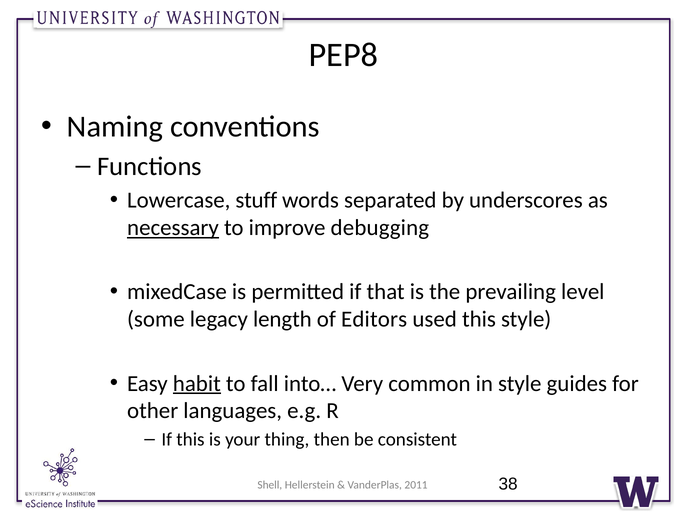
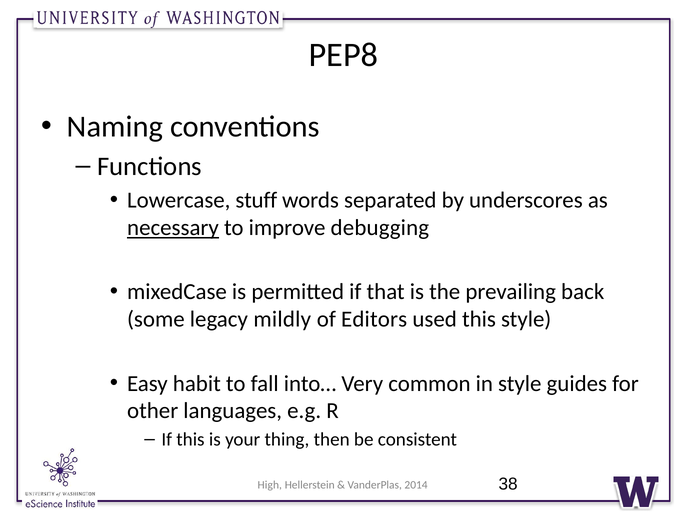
level: level -> back (583, 292)
length: length -> mildly (282, 320)
habit underline: present -> none (197, 384)
Shell: Shell -> High (270, 485)
2011: 2011 -> 2014 (416, 485)
